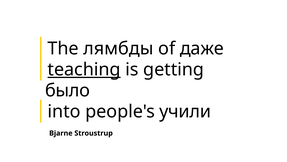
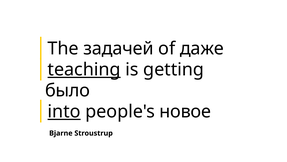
лямбды: лямбды -> задачей (119, 48)
into underline: none -> present (64, 111)
учили: учили -> новое (185, 111)
